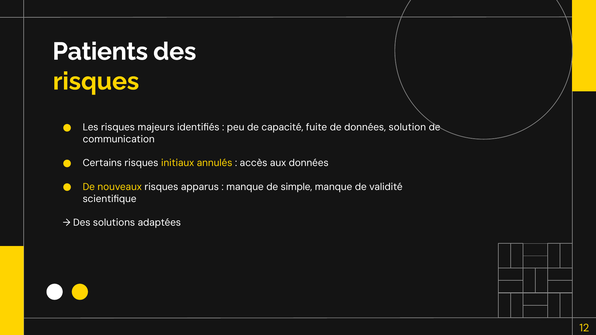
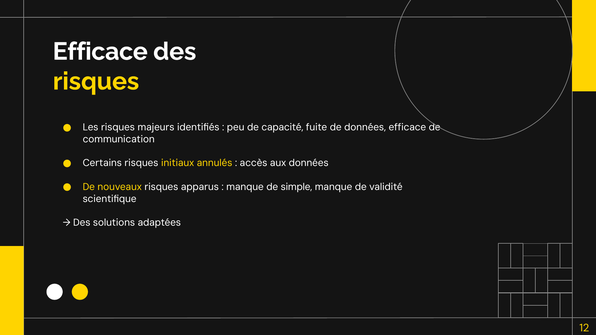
Patients: Patients -> Efficace (100, 52)
données solution: solution -> efficace (407, 127)
